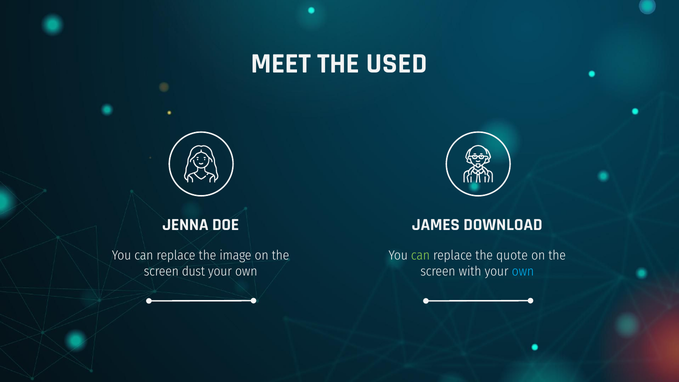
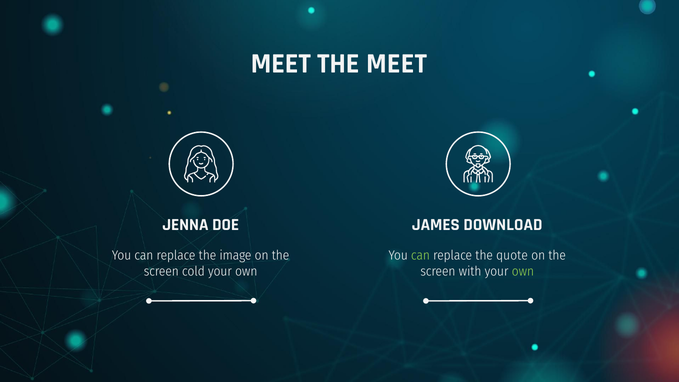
THE USED: USED -> MEET (397, 64)
dust: dust -> cold (193, 271)
own colour: light blue -> light green (523, 271)
